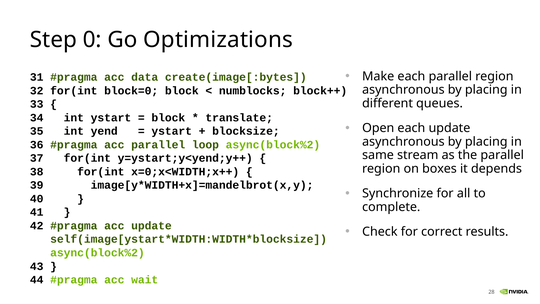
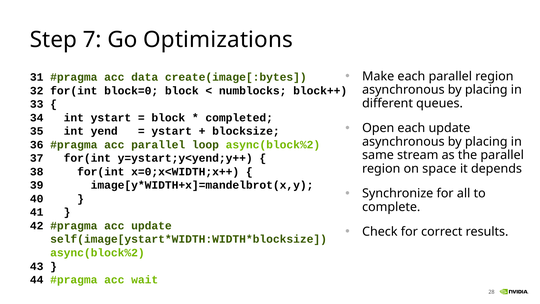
0: 0 -> 7 (92, 40)
translate: translate -> completed (239, 118)
boxes: boxes -> space (439, 168)
